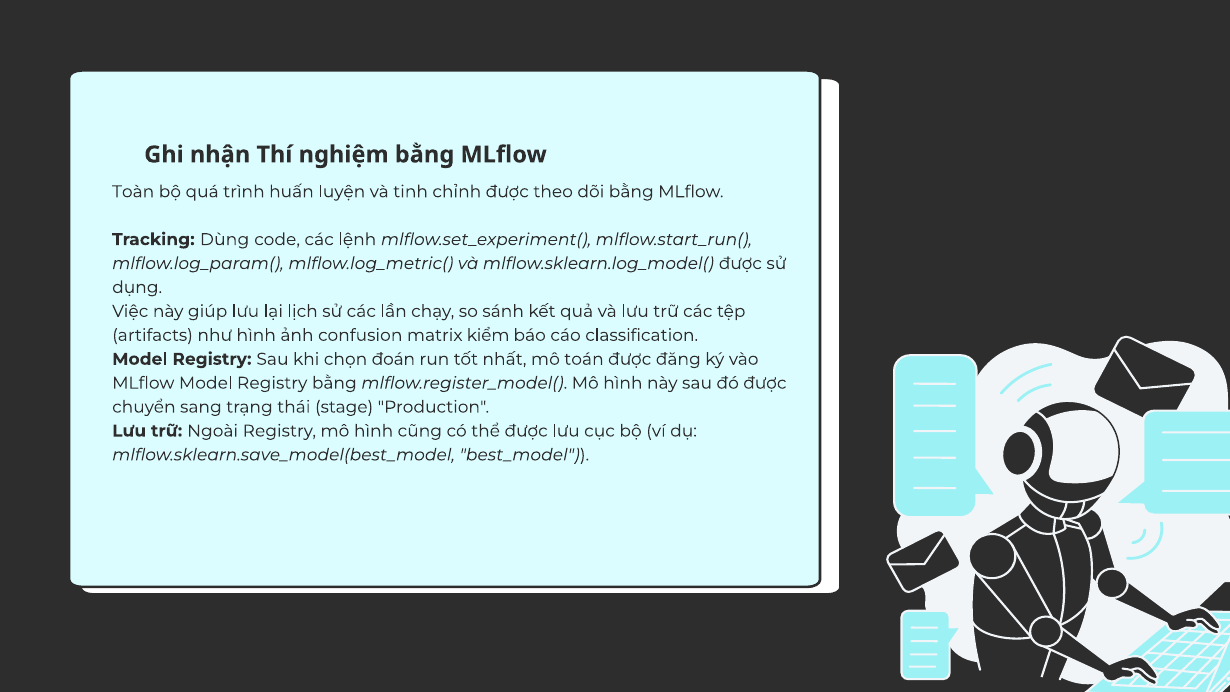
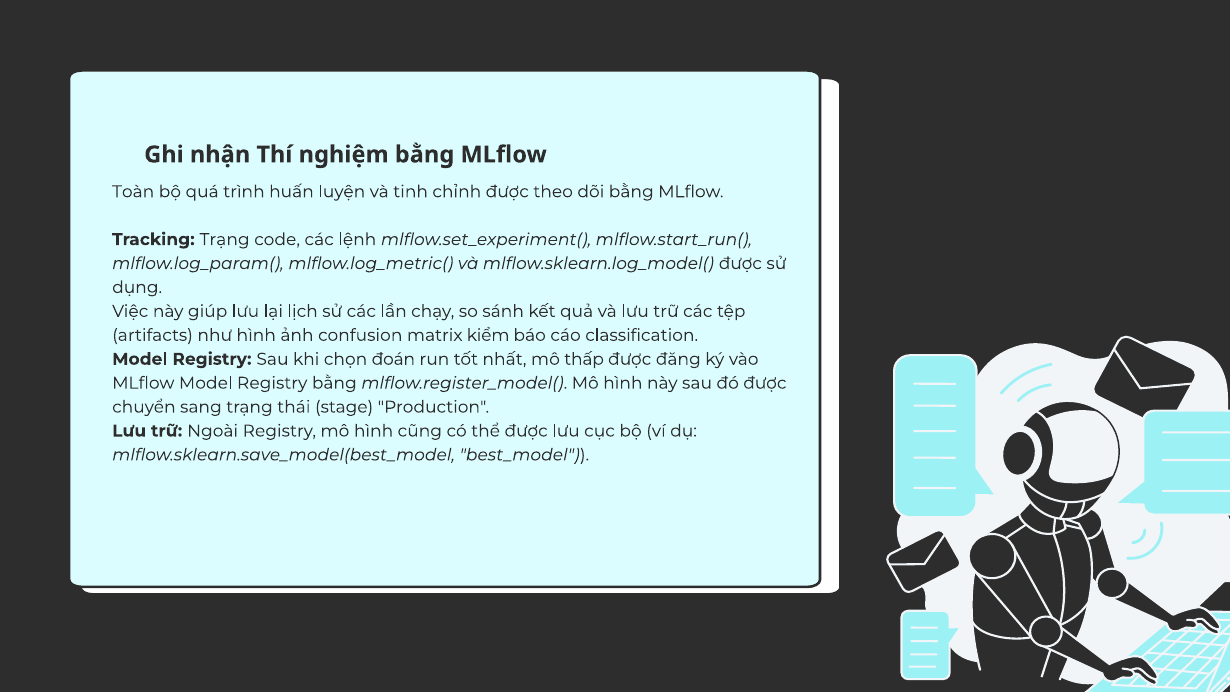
Tracking Dùng: Dùng -> Trạng (225, 239)
toán: toán -> thấp (584, 359)
